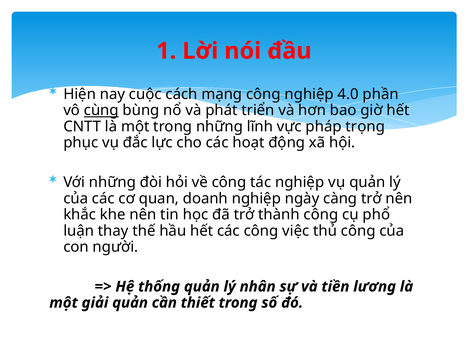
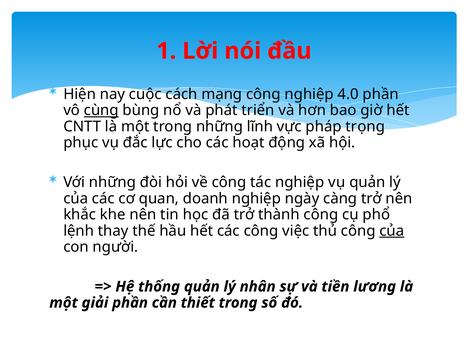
luận: luận -> lệnh (79, 231)
của underline: none -> present (392, 231)
giải quản: quản -> phần (130, 303)
